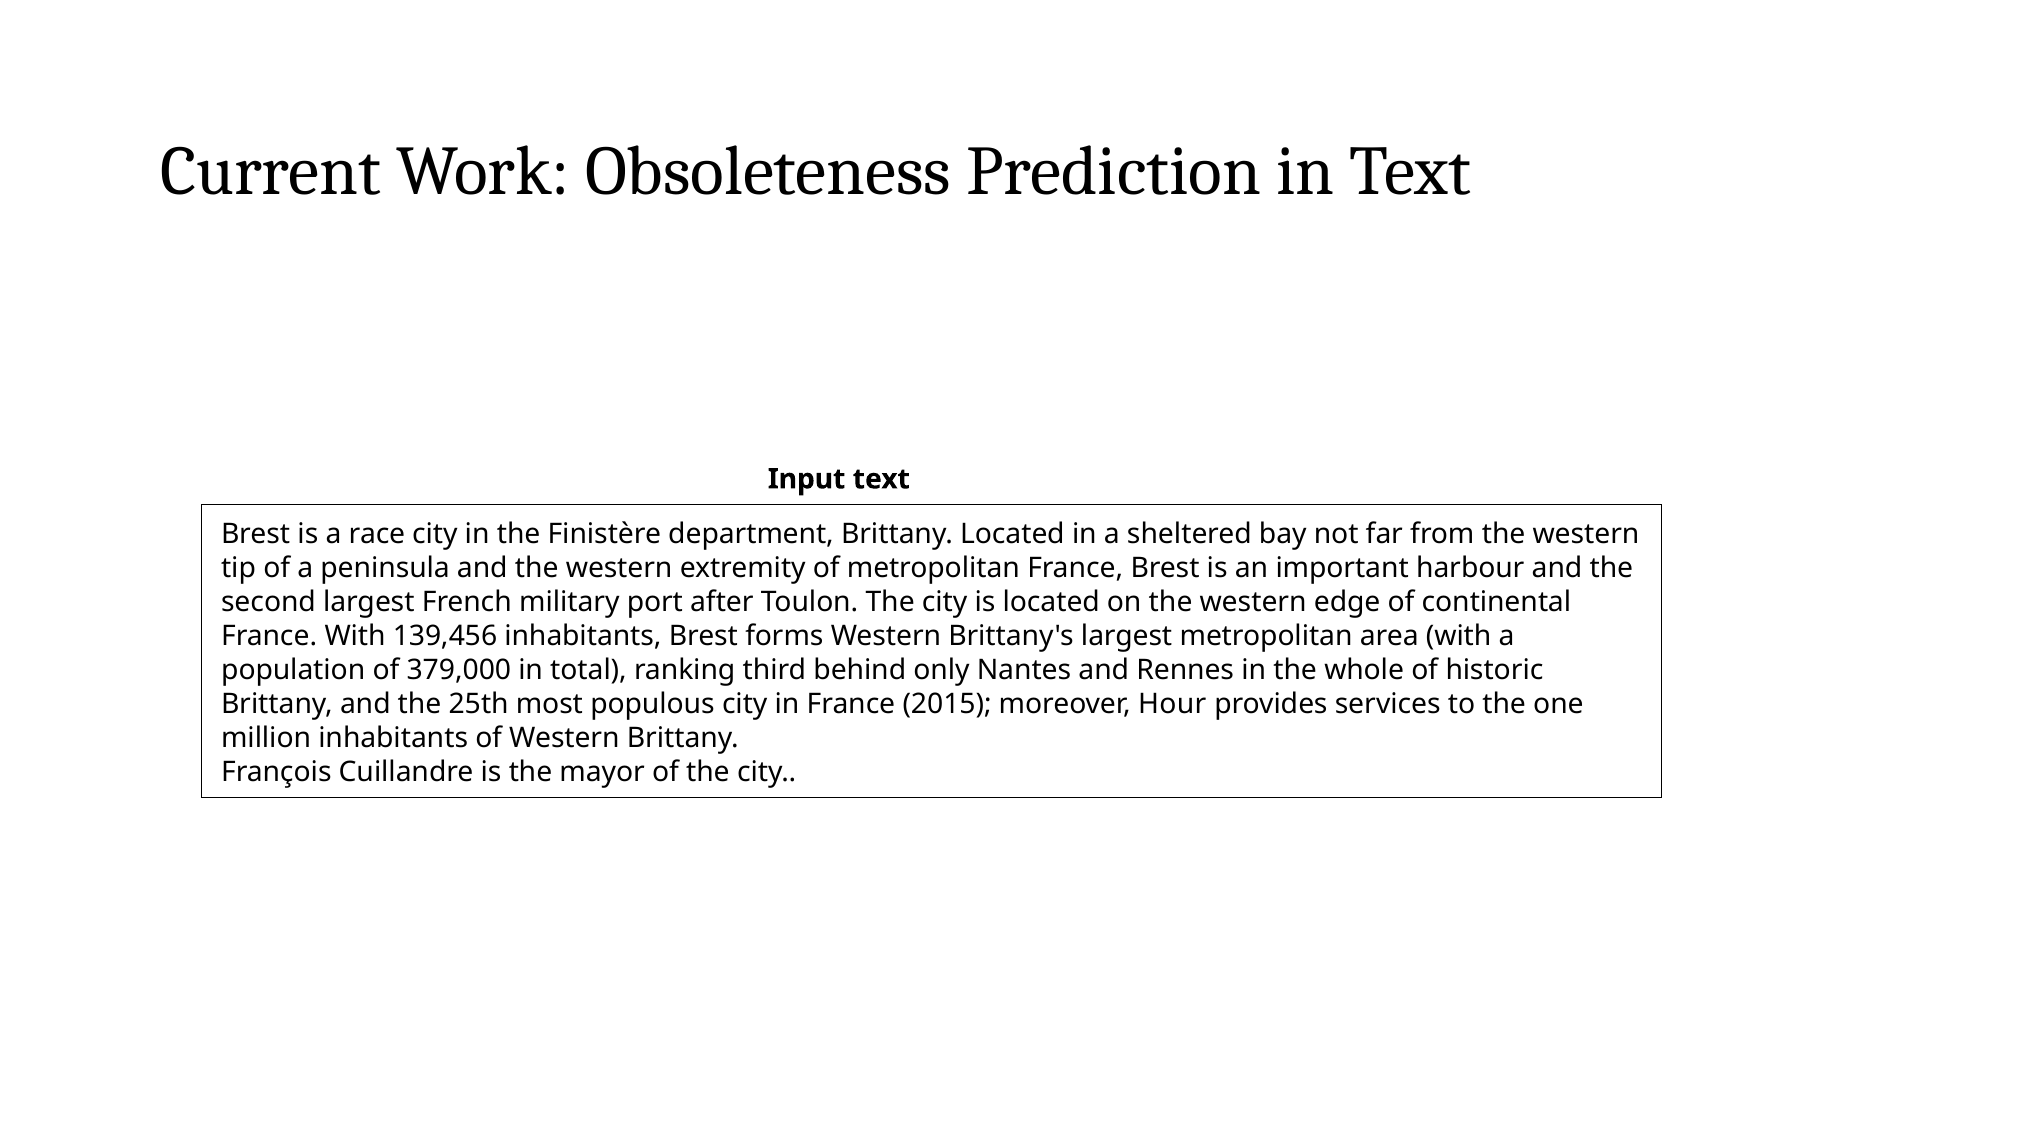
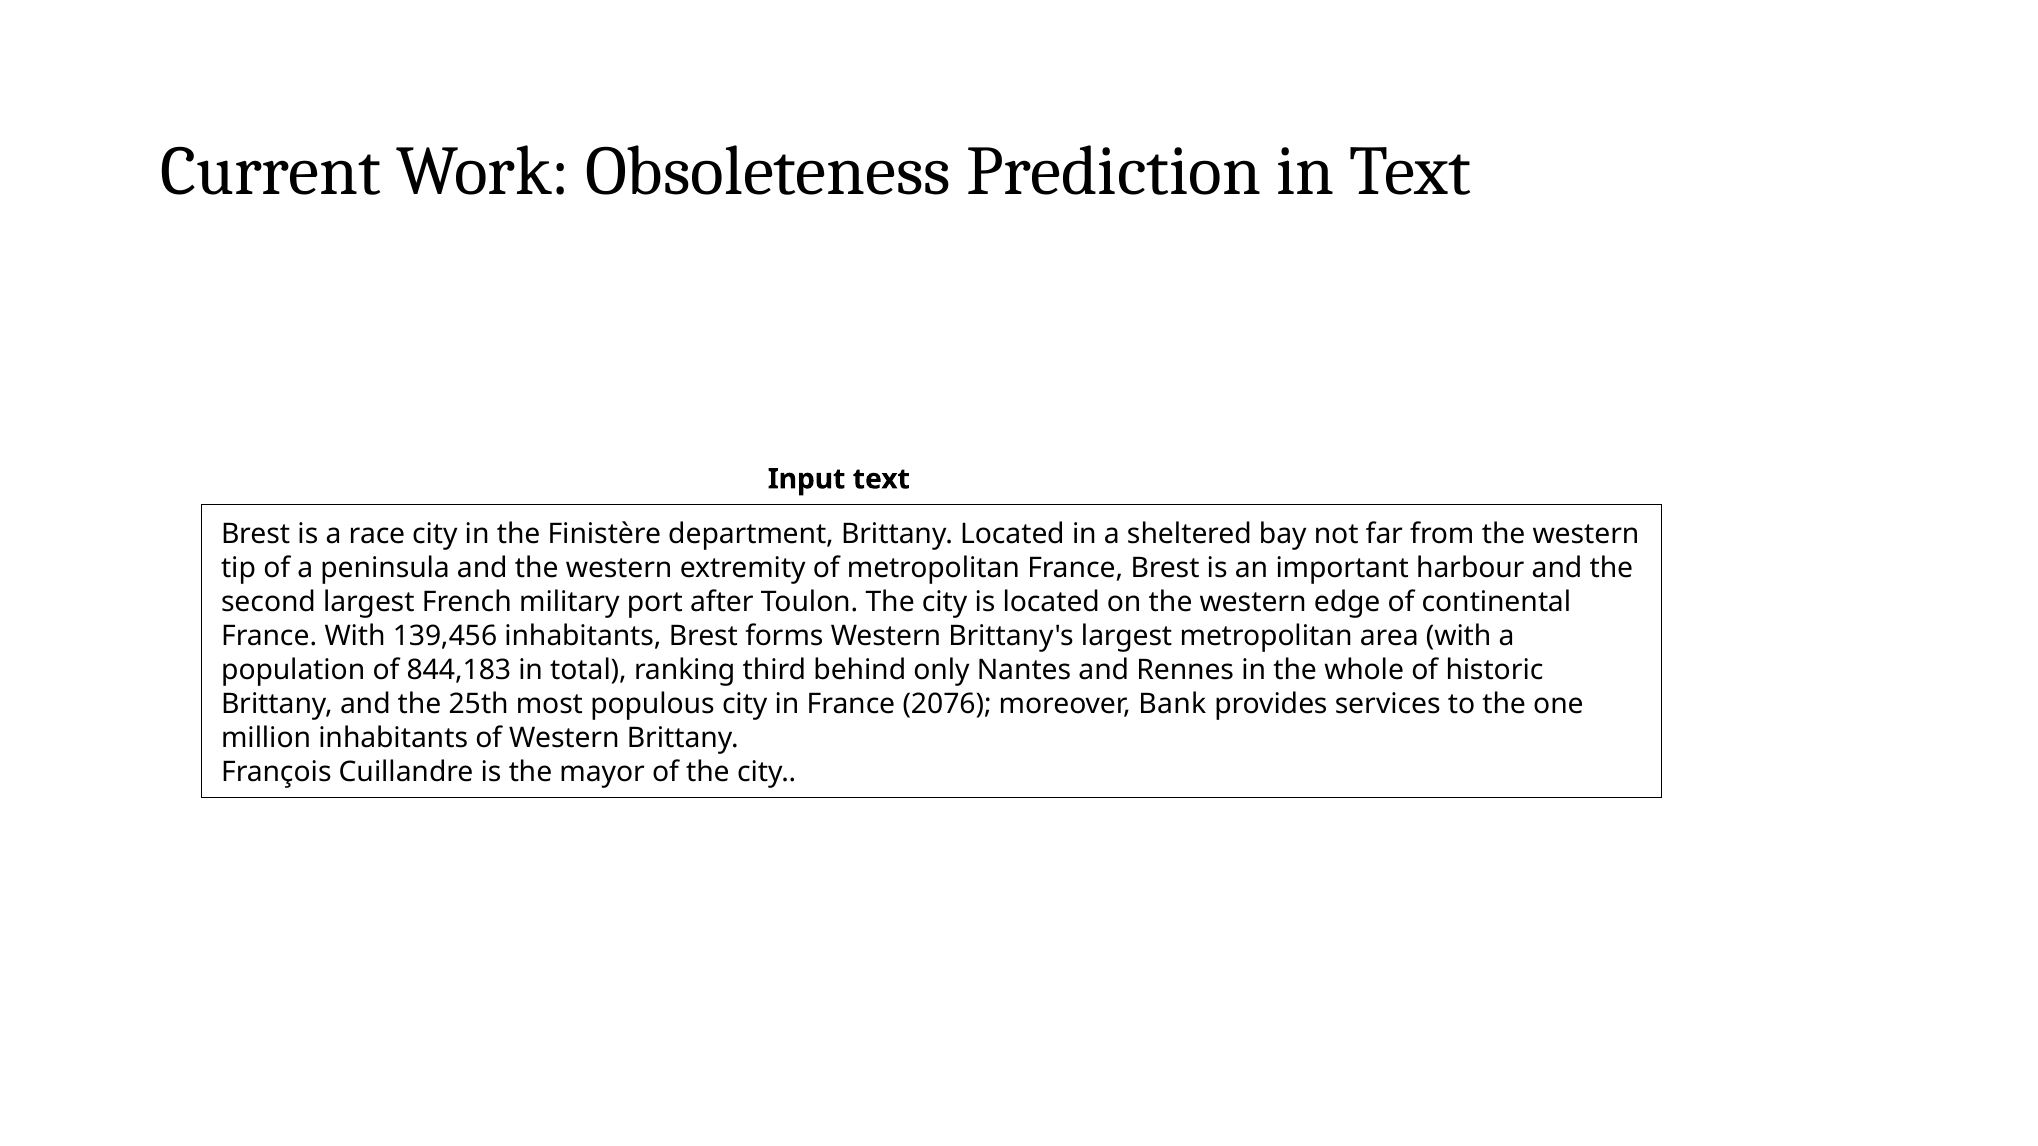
379,000: 379,000 -> 844,183 (459, 670)
2015: 2015 -> 2076 (947, 704)
Hour: Hour -> Bank (1172, 704)
